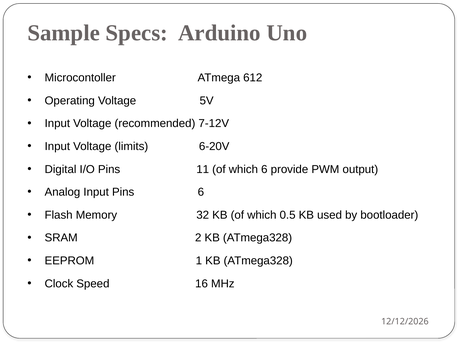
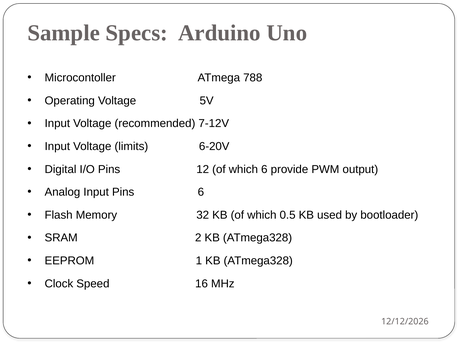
612: 612 -> 788 (253, 78)
11: 11 -> 12 (203, 169)
